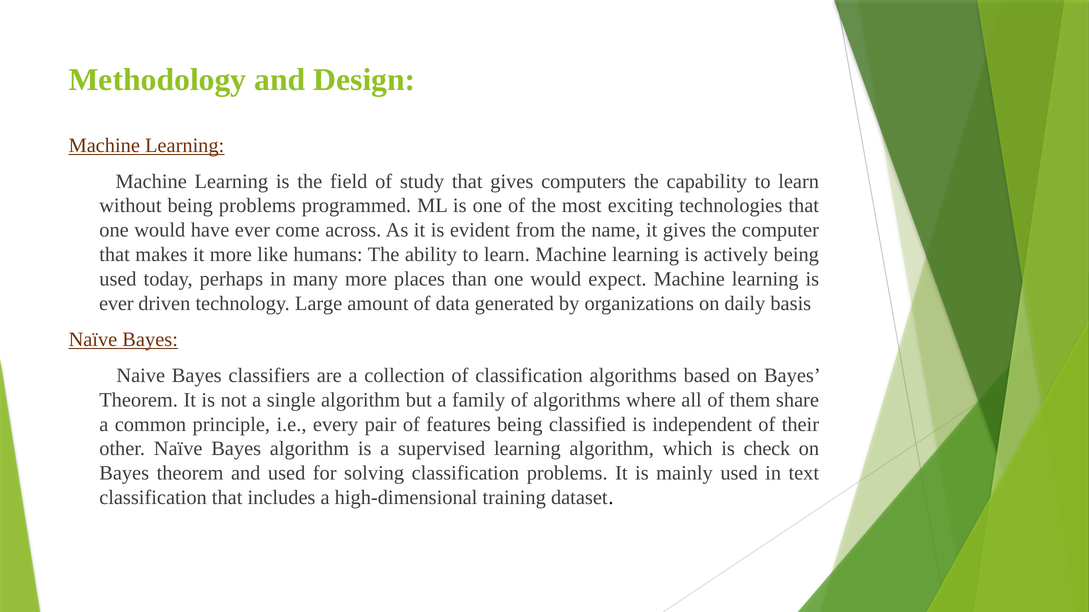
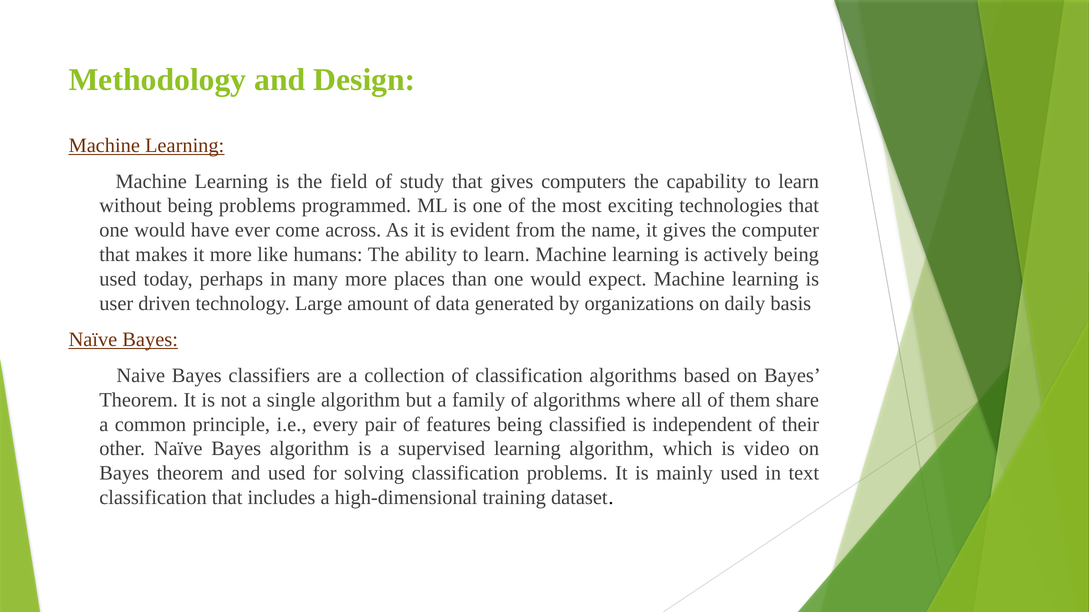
ever: ever -> user (116, 304)
check: check -> video (767, 449)
